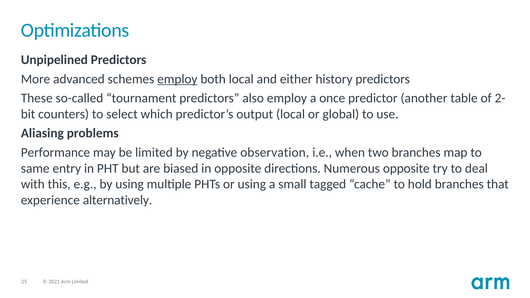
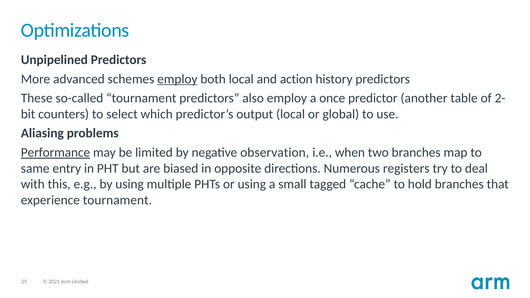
either: either -> action (296, 79)
Performance underline: none -> present (55, 153)
Numerous opposite: opposite -> registers (406, 168)
experience alternatively: alternatively -> tournament (117, 200)
